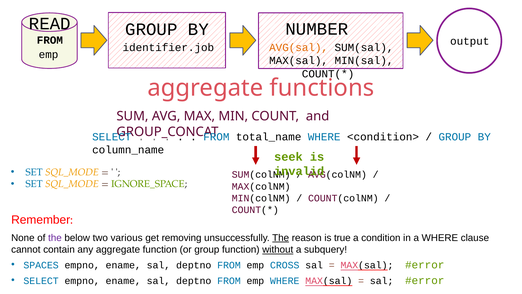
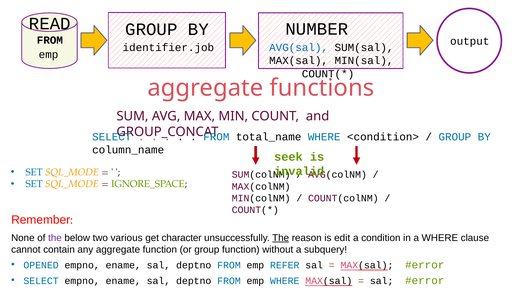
AVG(sal colour: orange -> blue (299, 48)
removing: removing -> character (182, 238)
true: true -> edit (342, 238)
without underline: present -> none (278, 249)
SPACES: SPACES -> OPENED (41, 265)
CROSS: CROSS -> REFER (285, 265)
